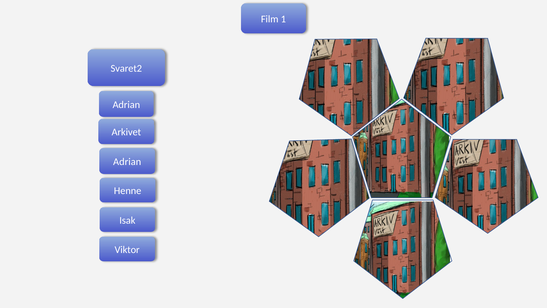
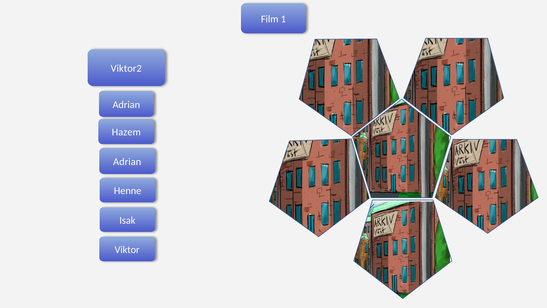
Svaret2: Svaret2 -> Viktor2 (126, 68)
Arkivet: Arkivet -> Hazem (126, 132)
